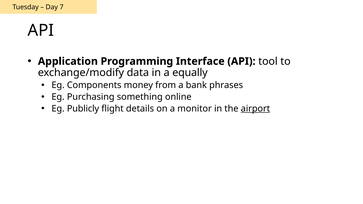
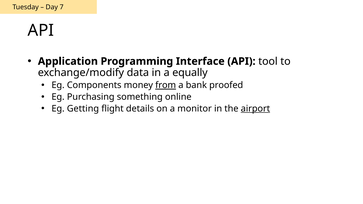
from underline: none -> present (166, 85)
phrases: phrases -> proofed (226, 85)
Publicly: Publicly -> Getting (83, 109)
